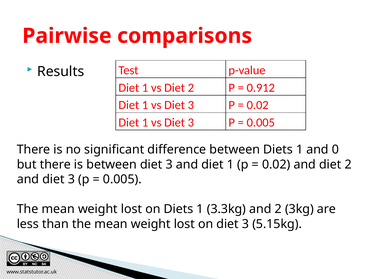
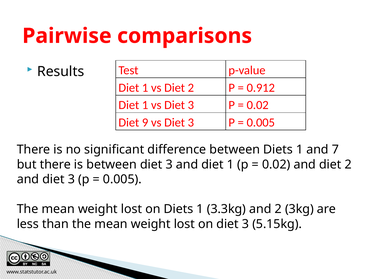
1: 1 -> 9 (145, 123)
0: 0 -> 7 (335, 150)
